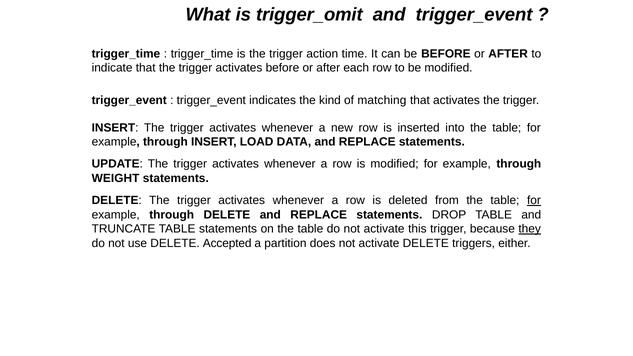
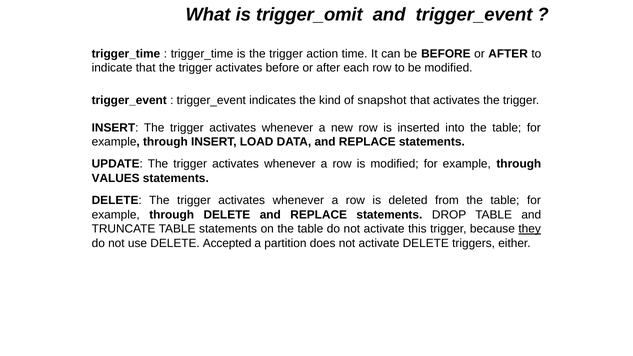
matching: matching -> snapshot (382, 101)
WEIGHT: WEIGHT -> VALUES (116, 178)
for underline: present -> none (534, 200)
